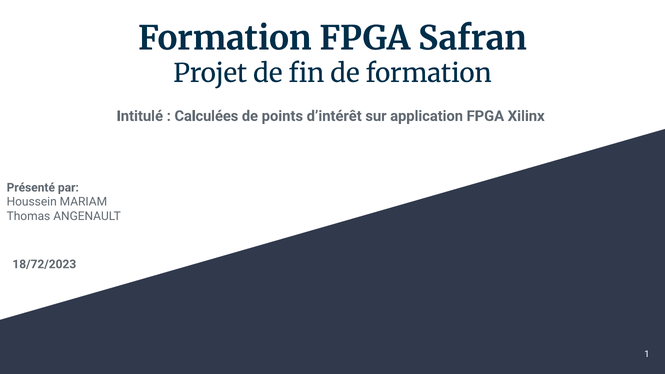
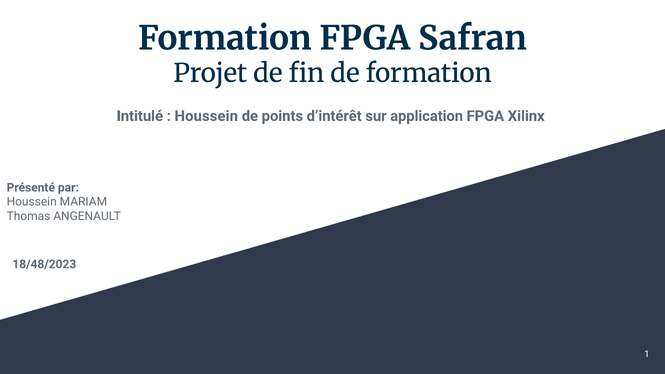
Calculées: Calculées -> Houssein (206, 116)
18/72/2023: 18/72/2023 -> 18/48/2023 (44, 264)
